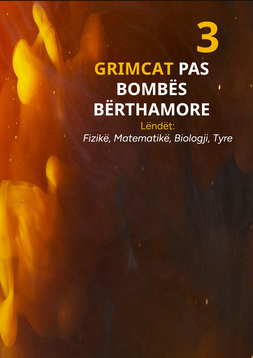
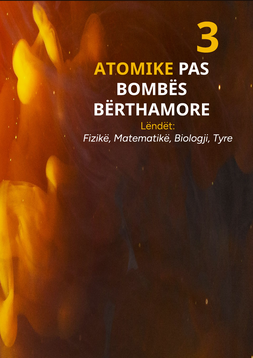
GRIMCAT: GRIMCAT -> ATOMIKE (134, 69)
